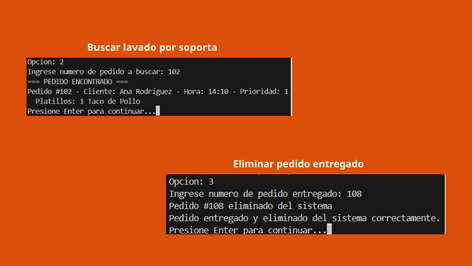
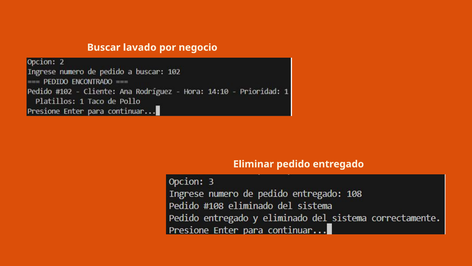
soporta: soporta -> negocio (198, 47)
